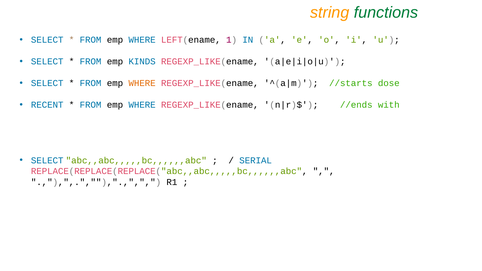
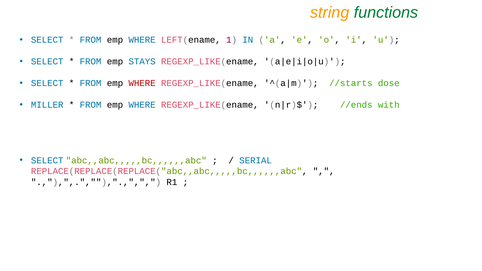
KINDS: KINDS -> STAYS (142, 62)
WHERE colour: orange -> red (142, 83)
RECENT: RECENT -> MILLER (47, 105)
